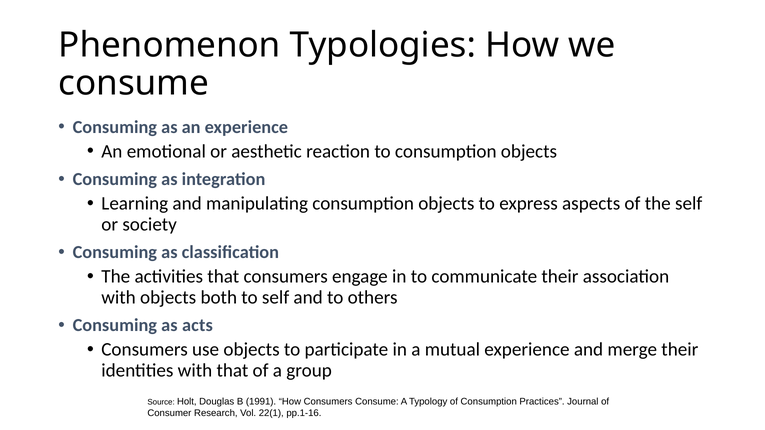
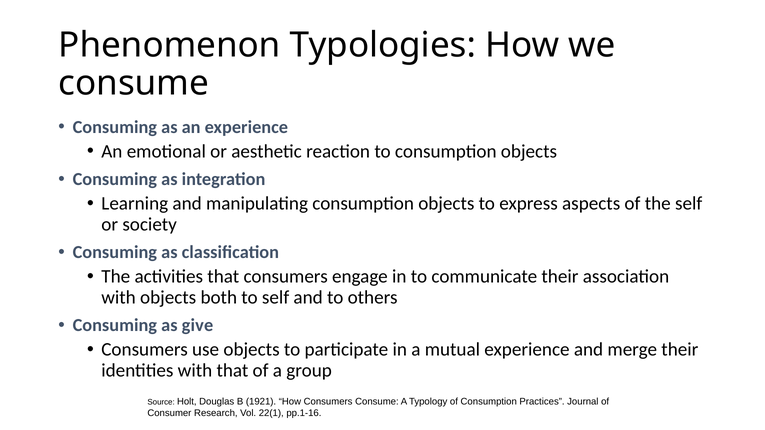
acts: acts -> give (197, 326)
1991: 1991 -> 1921 (261, 402)
